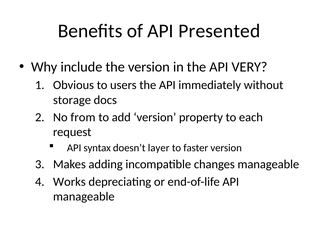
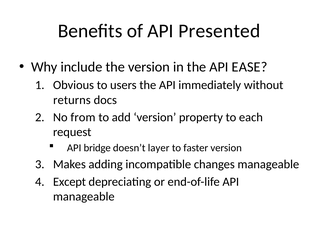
VERY: VERY -> EASE (250, 67)
storage: storage -> returns (72, 100)
syntax: syntax -> bridge (97, 148)
Works: Works -> Except (69, 182)
